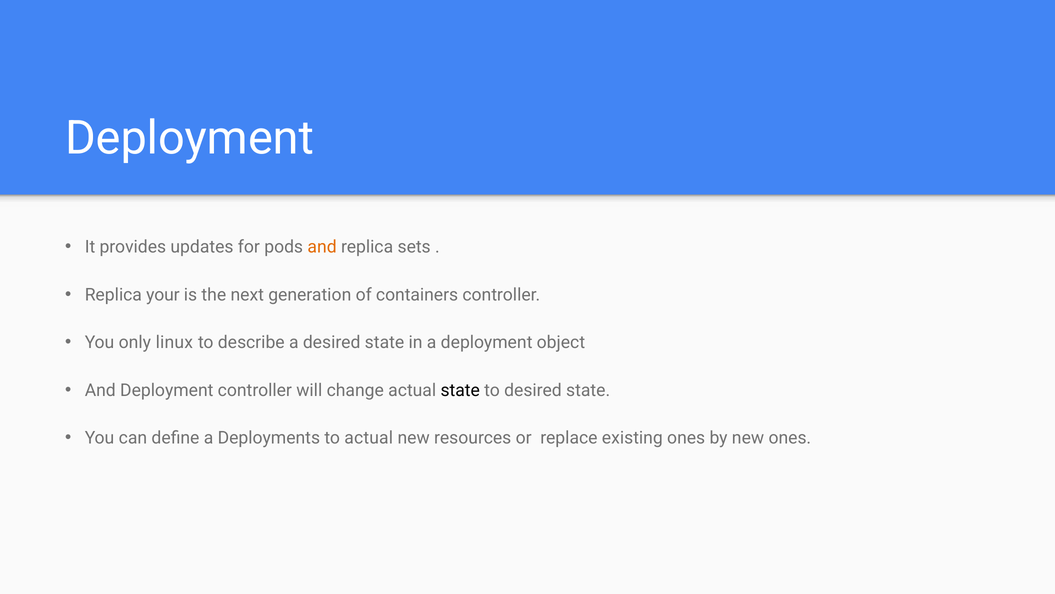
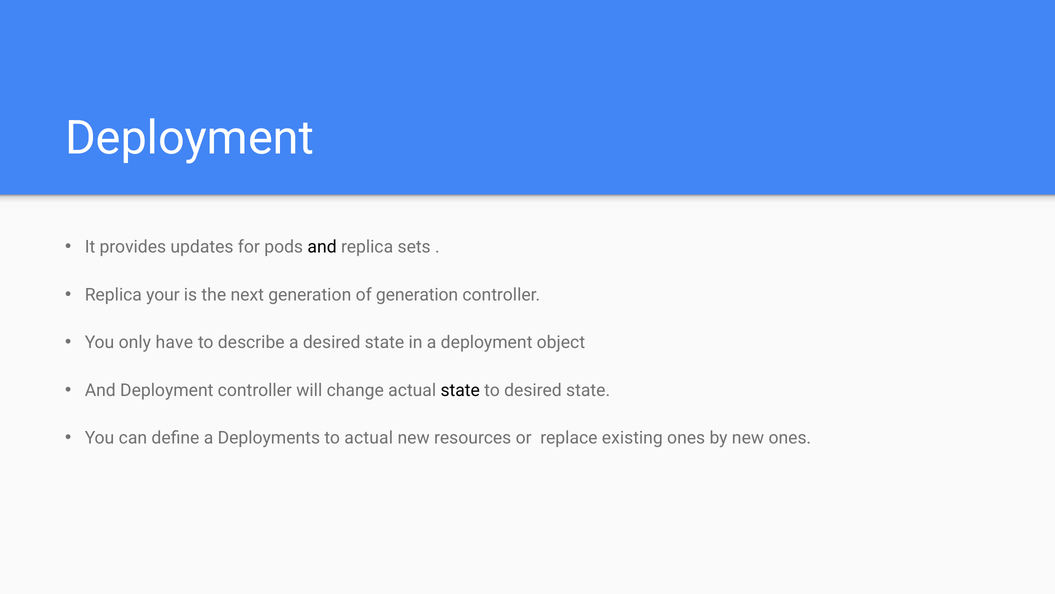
and colour: orange -> black (322, 247)
of containers: containers -> generation (417, 295)
linux: linux -> have (174, 342)
